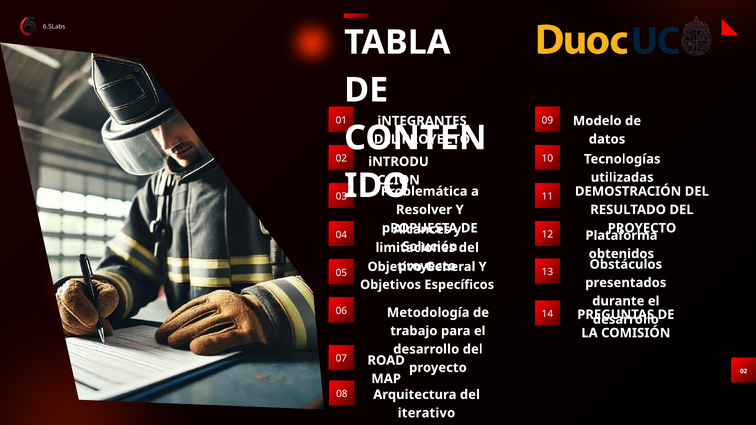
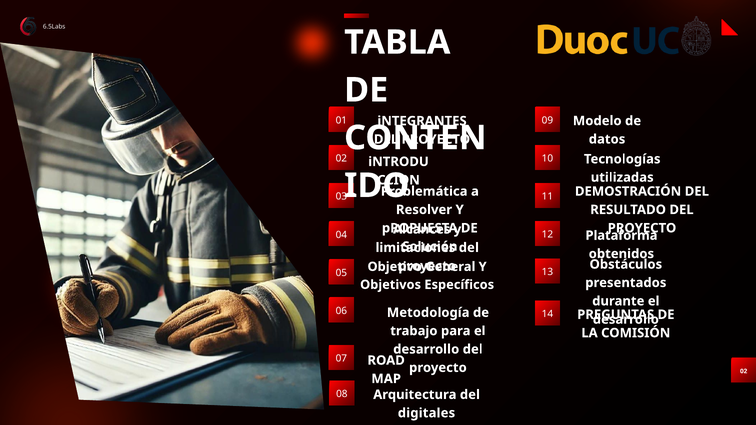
iterativo: iterativo -> digitales (426, 413)
